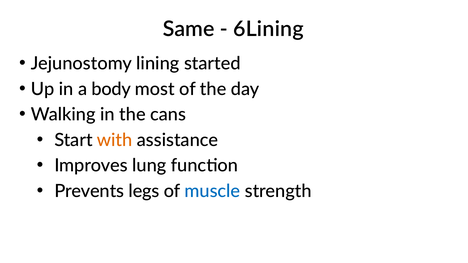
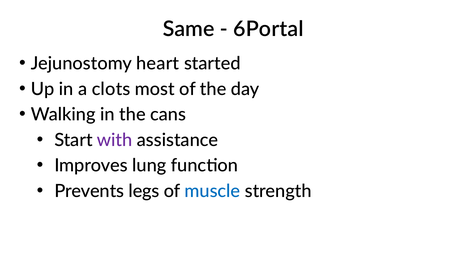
6Lining: 6Lining -> 6Portal (268, 29)
lining: lining -> heart (158, 64)
body: body -> clots (111, 89)
with colour: orange -> purple (115, 140)
